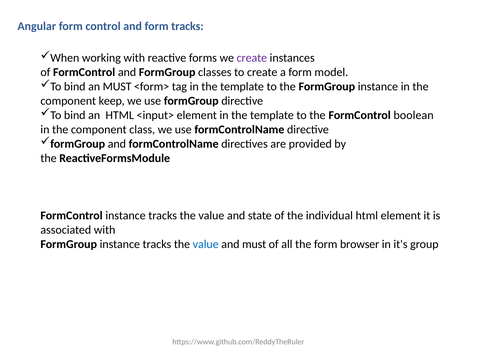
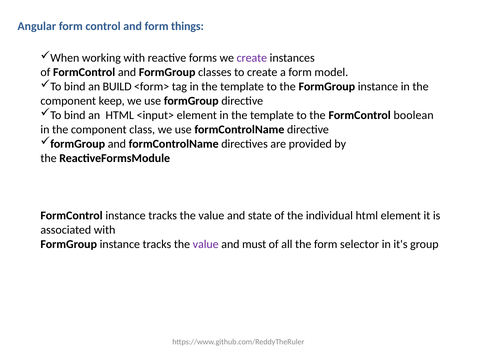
form tracks: tracks -> things (187, 26)
an MUST: MUST -> BUILD (117, 87)
value colour: blue -> purple (206, 244)
browser: browser -> selector (360, 244)
